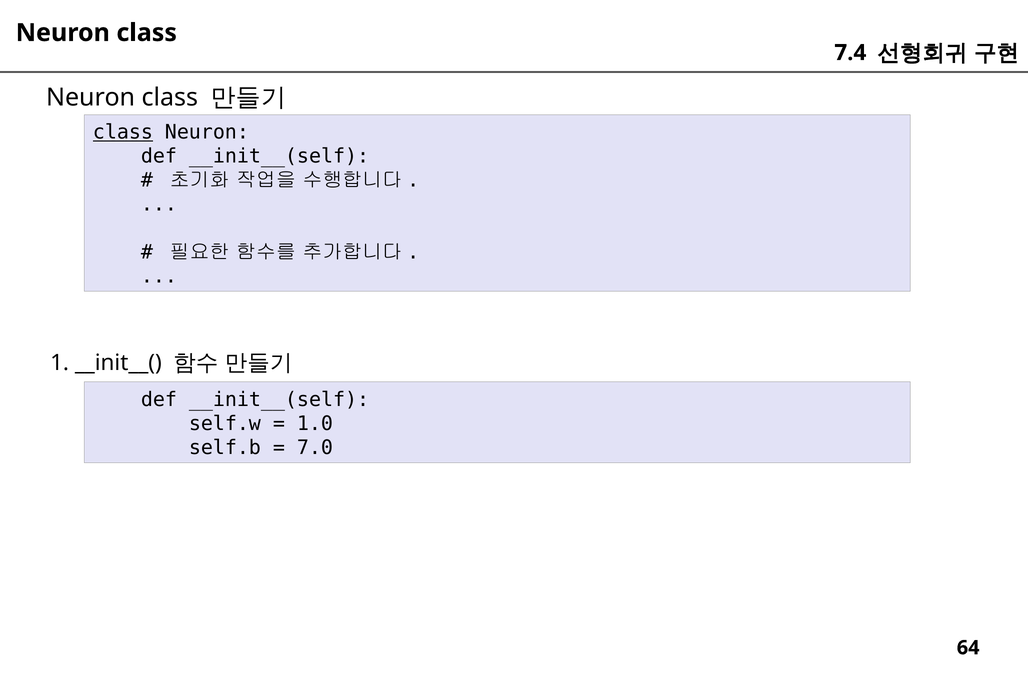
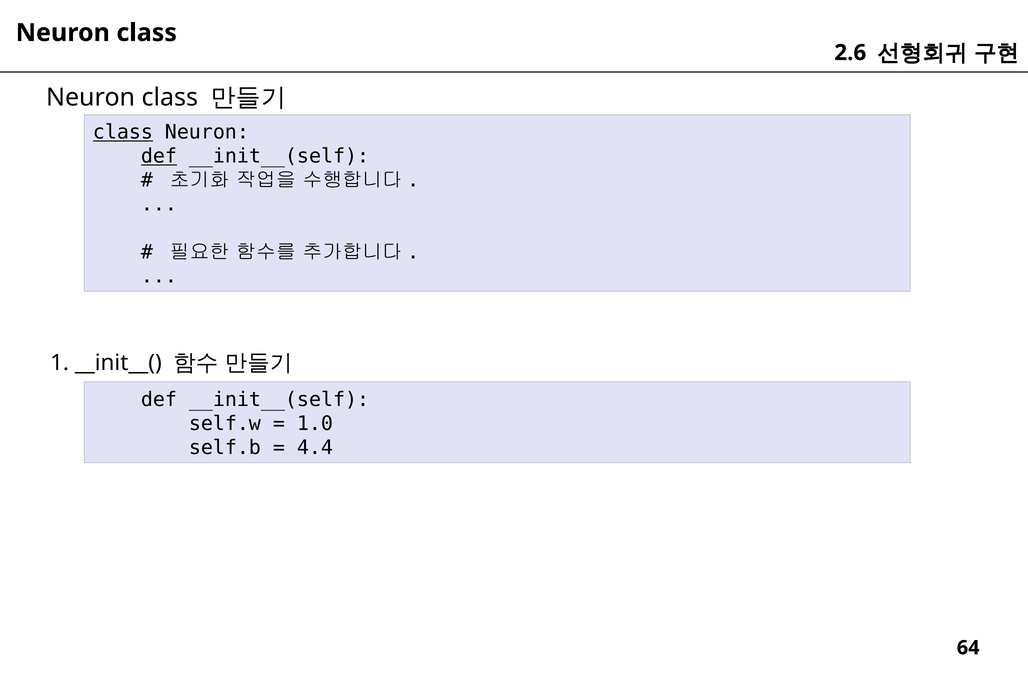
7.4: 7.4 -> 2.6 (850, 53)
def underline: none -> present (159, 156)
7.0: 7.0 -> 4.4 (315, 448)
